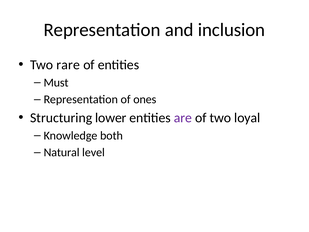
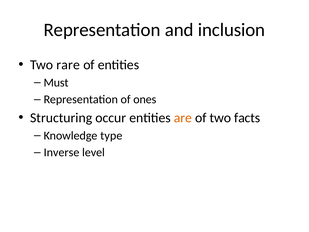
lower: lower -> occur (111, 118)
are colour: purple -> orange (183, 118)
loyal: loyal -> facts (247, 118)
both: both -> type (111, 135)
Natural: Natural -> Inverse (62, 152)
